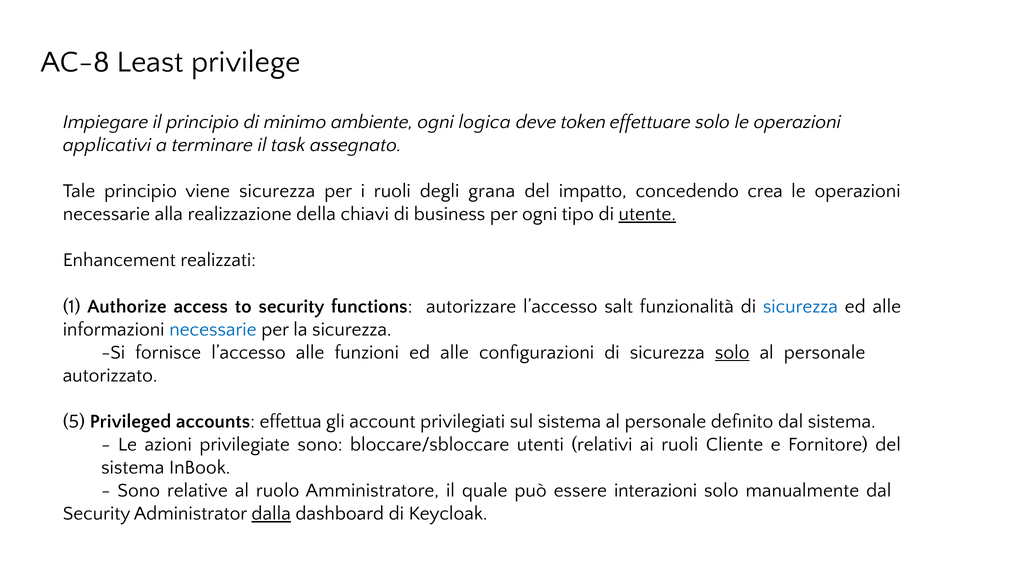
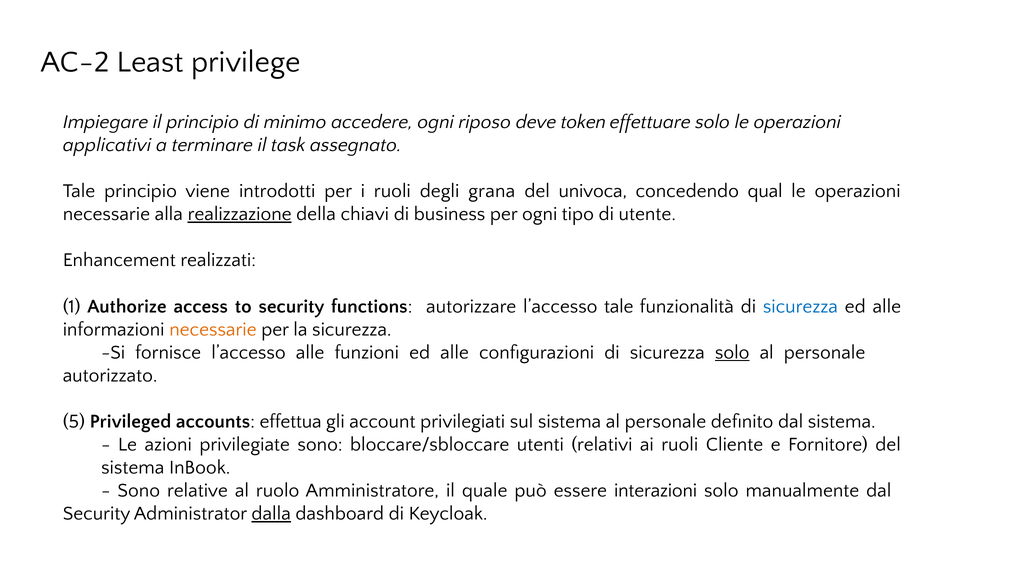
AC-8: AC-8 -> AC-2 (75, 62)
ambiente: ambiente -> accedere (372, 122)
logica: logica -> riposo (485, 122)
viene sicurezza: sicurezza -> introdotti (277, 191)
impatto: impatto -> univoca (593, 191)
crea: crea -> qual (765, 191)
realizzazione underline: none -> present (240, 214)
utente underline: present -> none (647, 214)
l’accesso salt: salt -> tale (619, 306)
necessarie colour: blue -> orange (213, 329)
